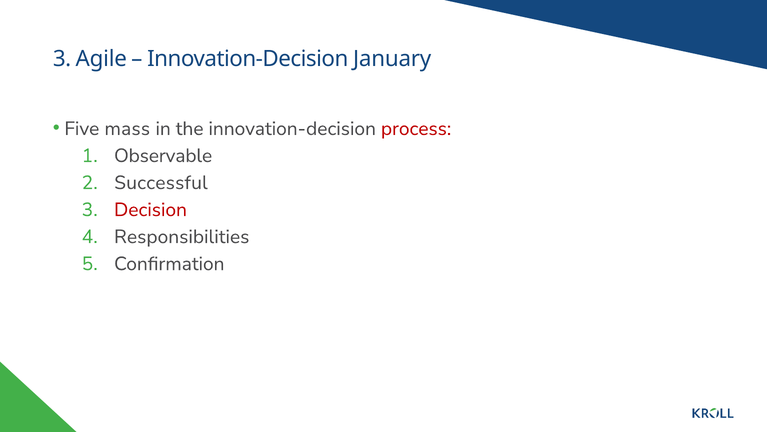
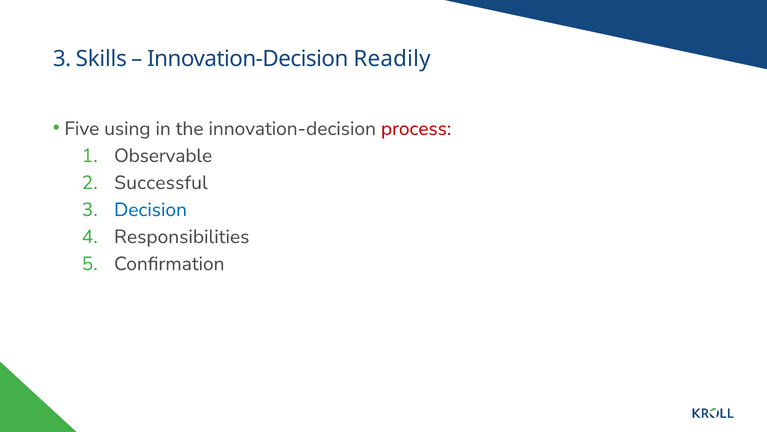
Agile: Agile -> Skills (101, 59)
January: January -> Readily (392, 59)
mass: mass -> using (127, 128)
Decision colour: red -> blue (151, 209)
